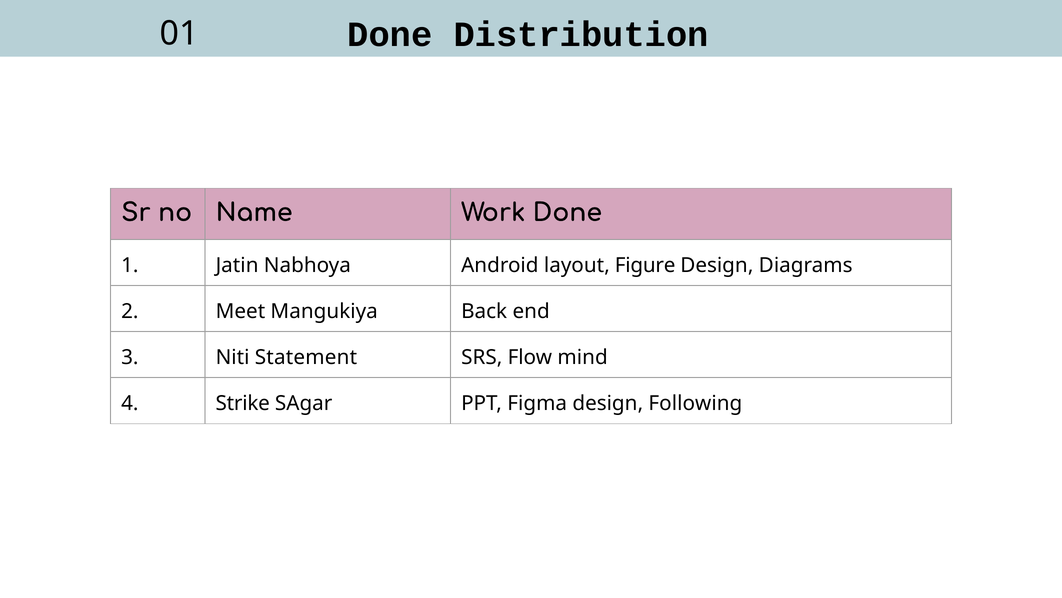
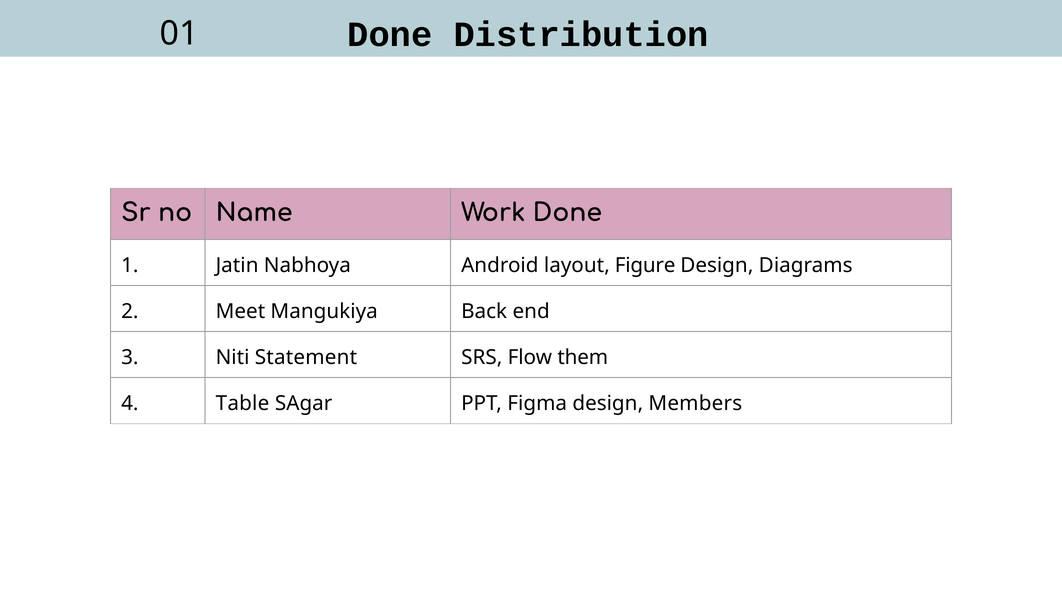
mind: mind -> them (583, 357)
Strike: Strike -> Table (242, 403)
Following: Following -> Members (695, 403)
